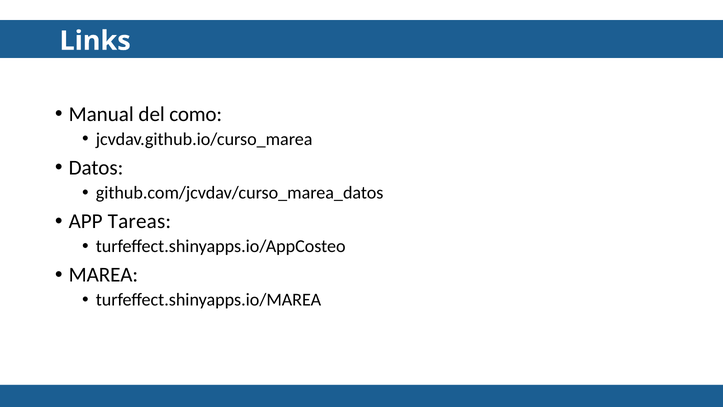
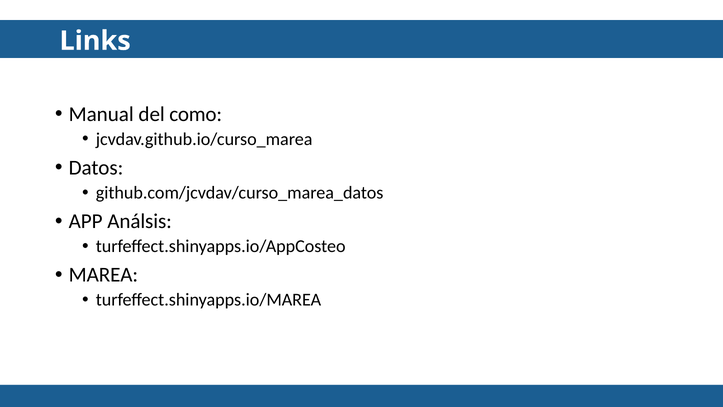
Tareas: Tareas -> Análsis (140, 221)
